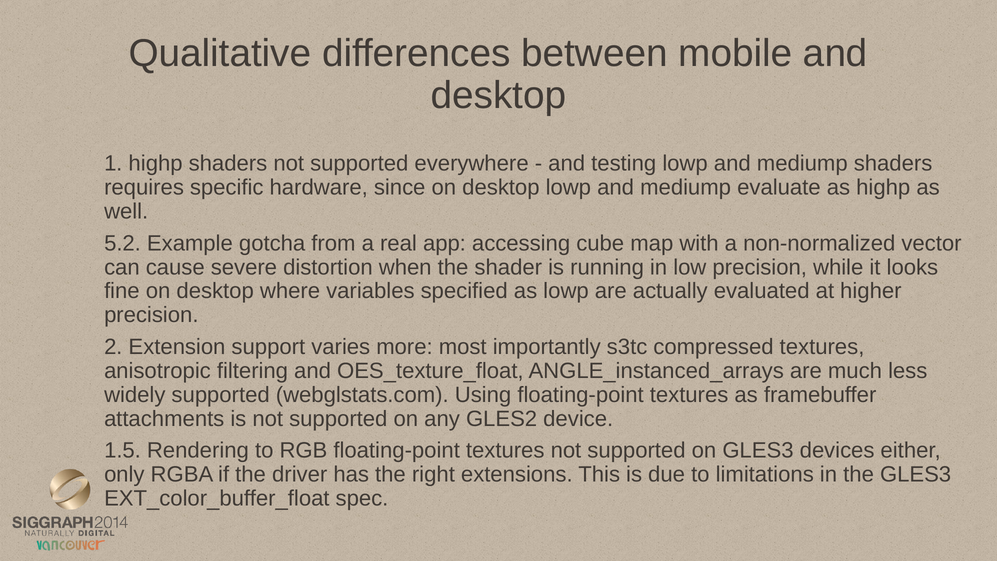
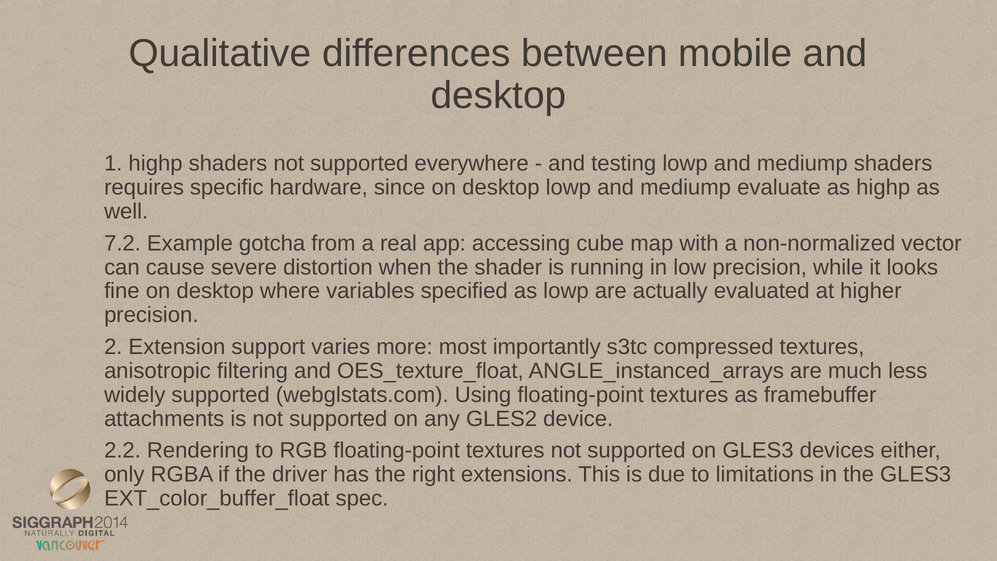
5.2: 5.2 -> 7.2 (122, 243)
1.5: 1.5 -> 2.2 (122, 450)
